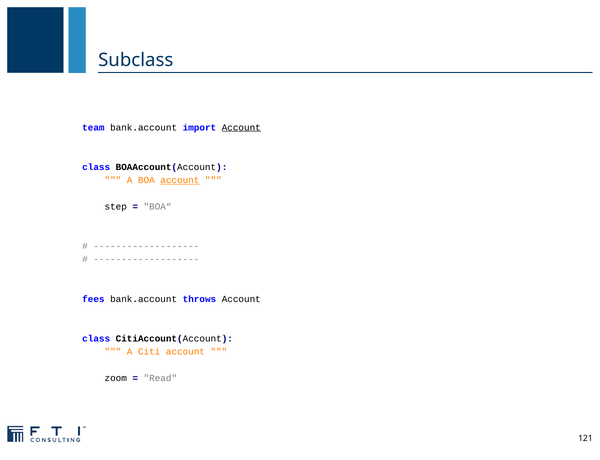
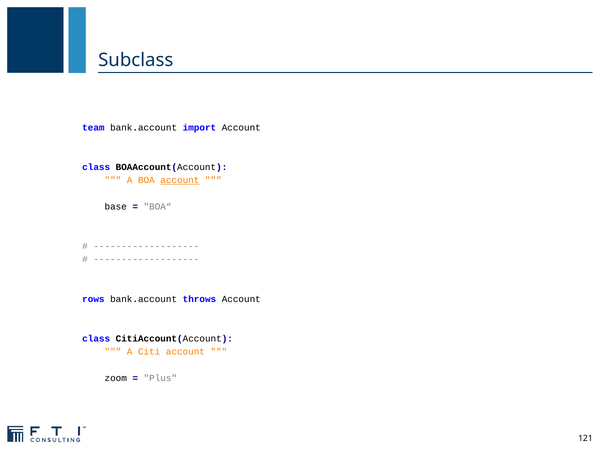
Account underline: present -> none (241, 128)
step: step -> base (116, 207)
fees: fees -> rows (93, 299)
Read: Read -> Plus (160, 378)
